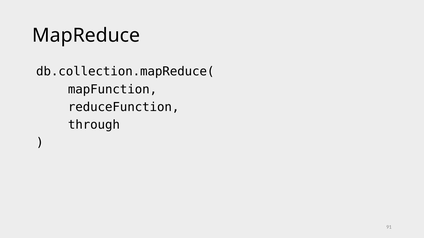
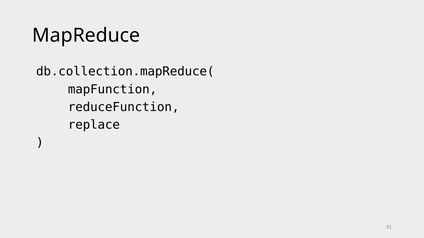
through: through -> replace (94, 125)
